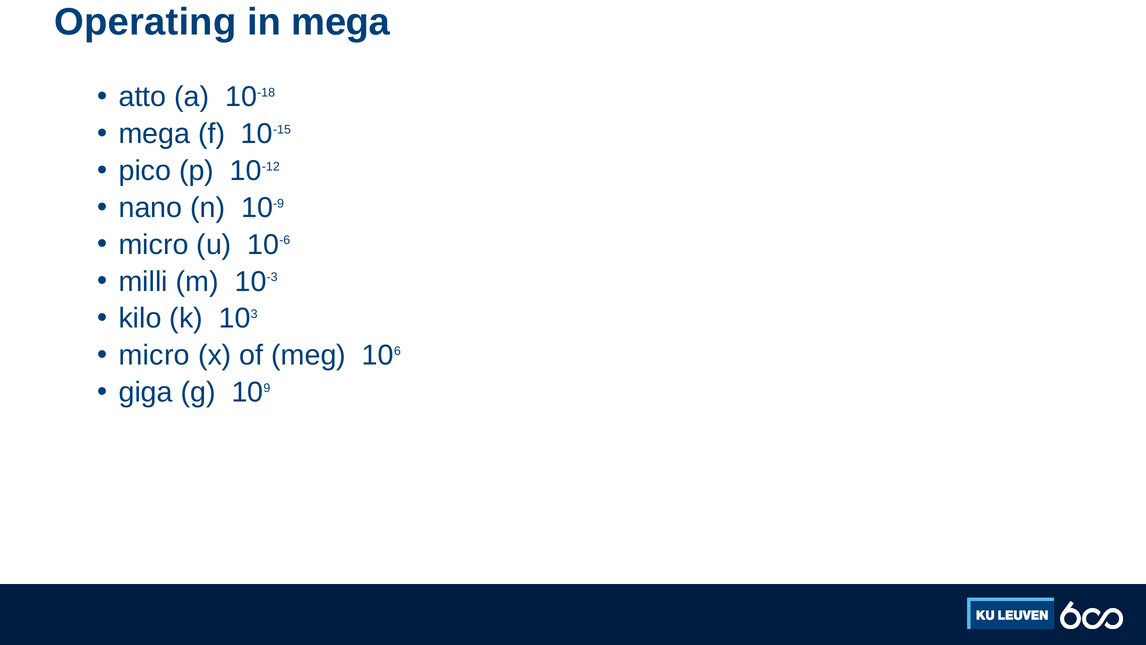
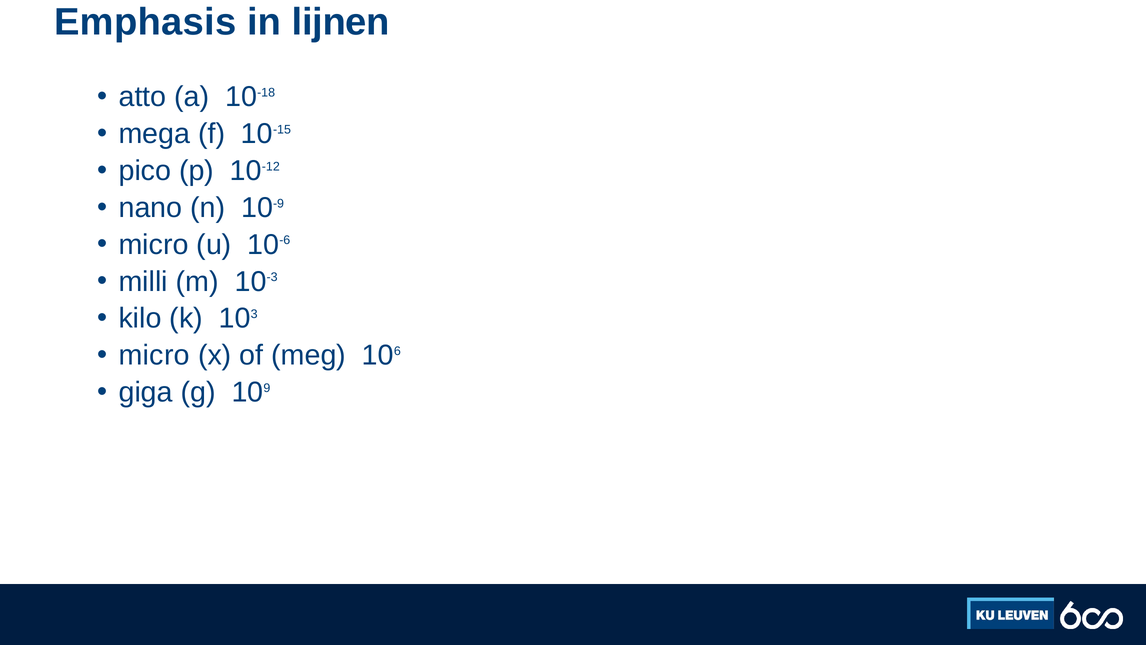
Operating: Operating -> Emphasis (145, 22)
in mega: mega -> lijnen (341, 22)
